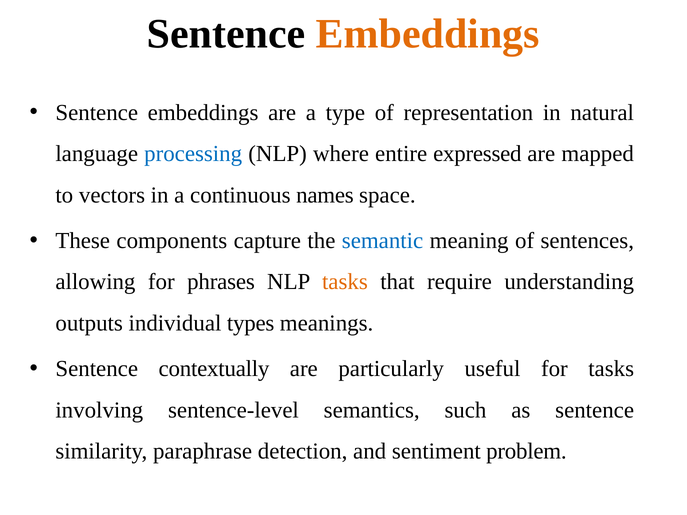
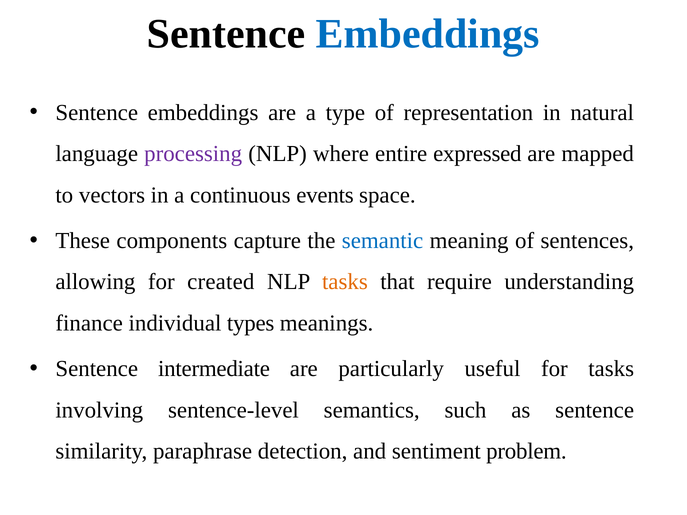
Embeddings colour: orange -> blue (428, 34)
processing colour: blue -> purple (193, 154)
names: names -> events (325, 195)
phrases: phrases -> created (221, 282)
outputs: outputs -> finance (89, 323)
contextually: contextually -> intermediate (214, 369)
